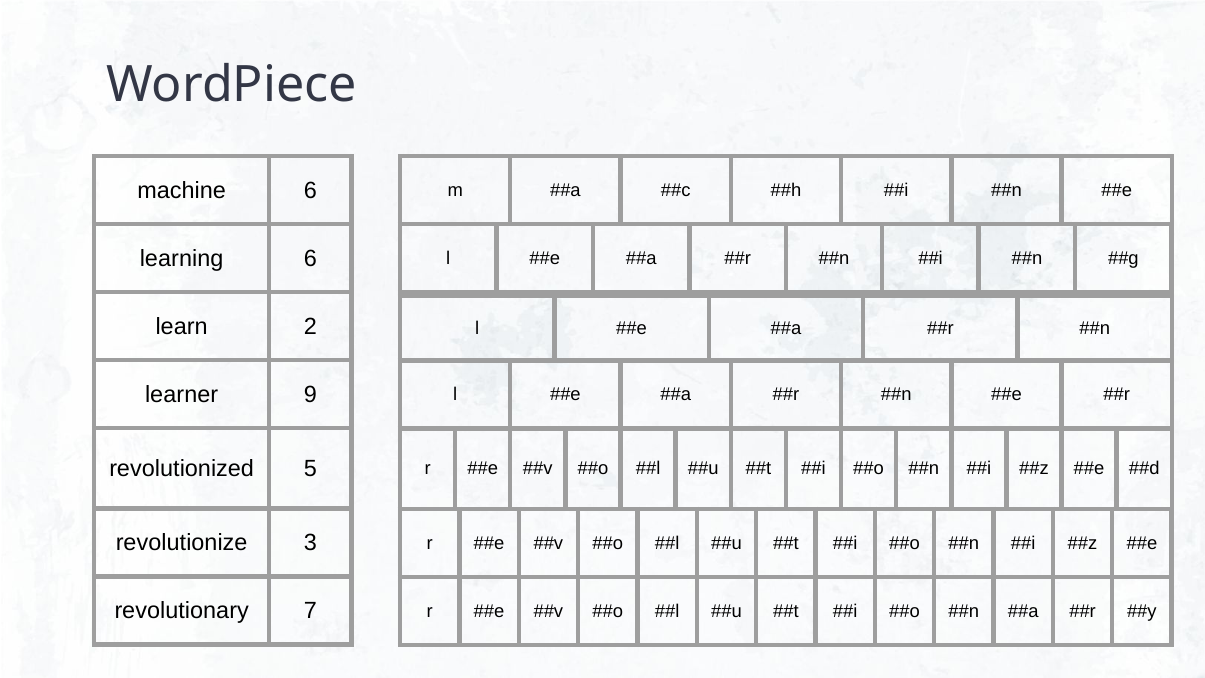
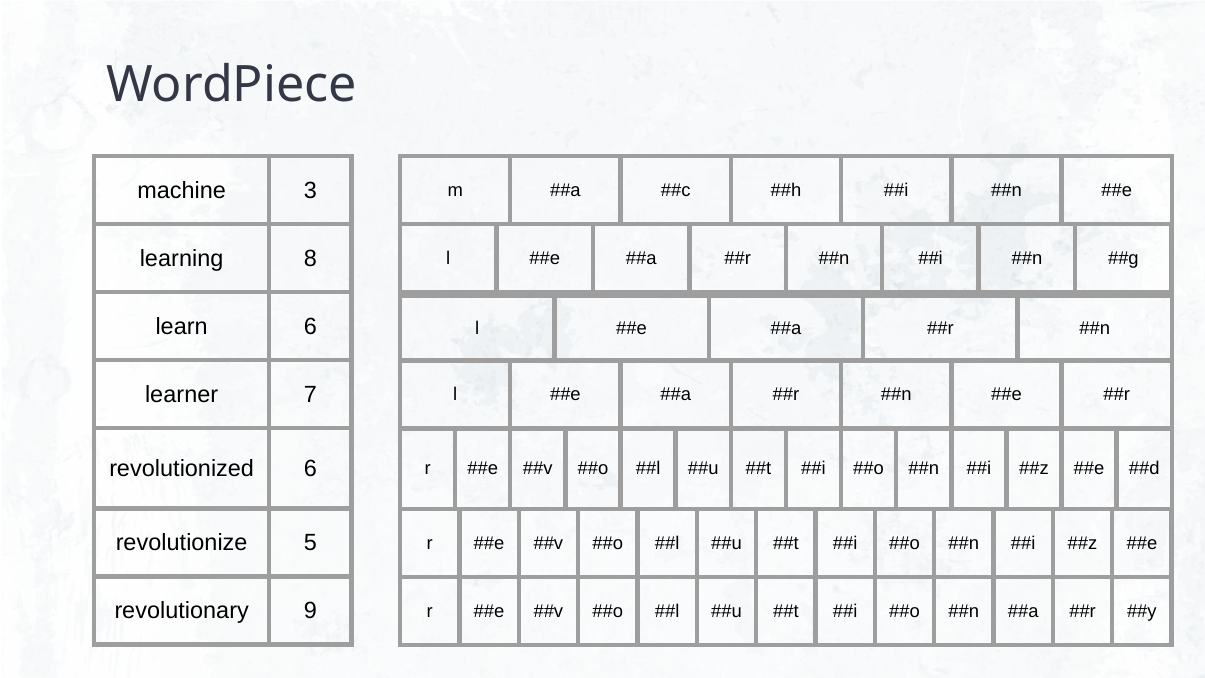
machine 6: 6 -> 3 (310, 191)
learning 6: 6 -> 8 (310, 259)
learn 2: 2 -> 6 (310, 327)
9: 9 -> 7 (310, 395)
revolutionized 5: 5 -> 6 (310, 469)
3: 3 -> 5 (310, 543)
7: 7 -> 9 (310, 611)
